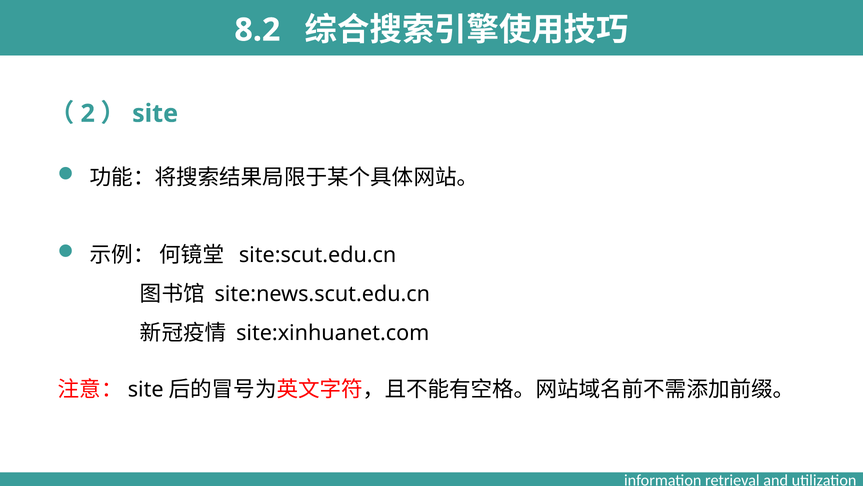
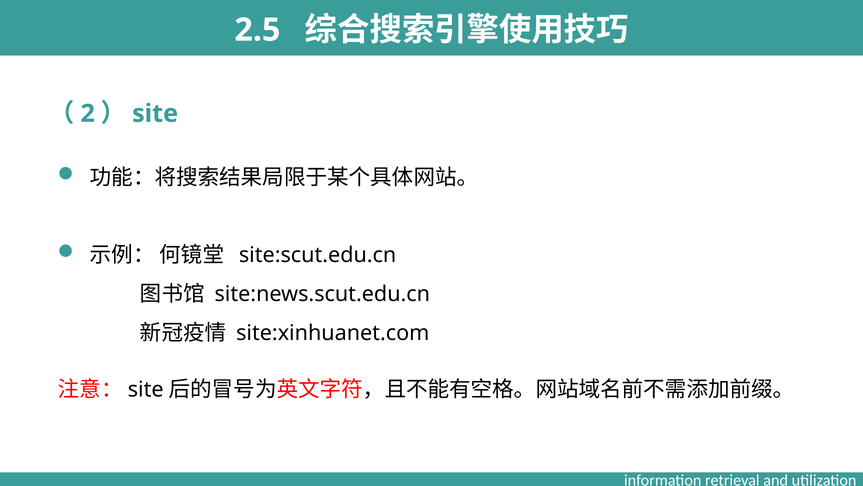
8.2: 8.2 -> 2.5 (257, 30)
